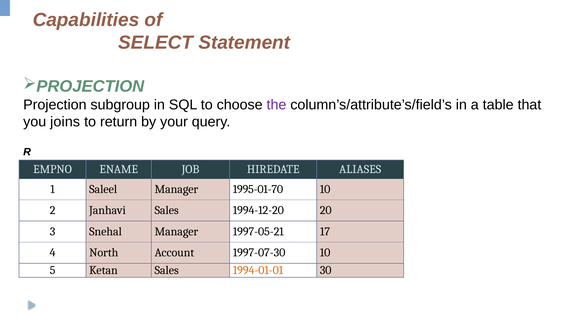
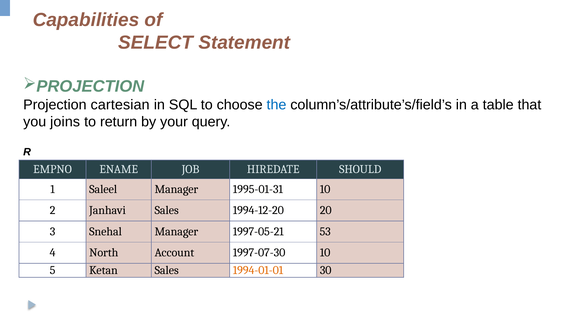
subgroup: subgroup -> cartesian (120, 105)
the colour: purple -> blue (276, 105)
ALIASES: ALIASES -> SHOULD (360, 170)
1995-01-70: 1995-01-70 -> 1995-01-31 (258, 190)
17: 17 -> 53 (325, 232)
